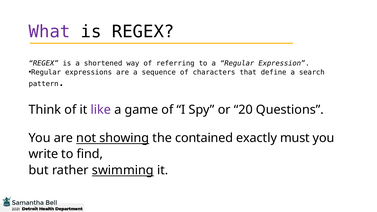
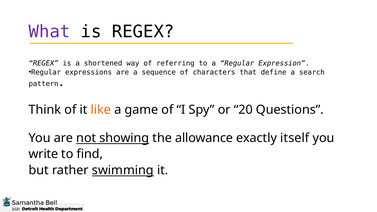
like colour: purple -> orange (101, 110)
contained: contained -> allowance (204, 138)
must: must -> itself (295, 138)
